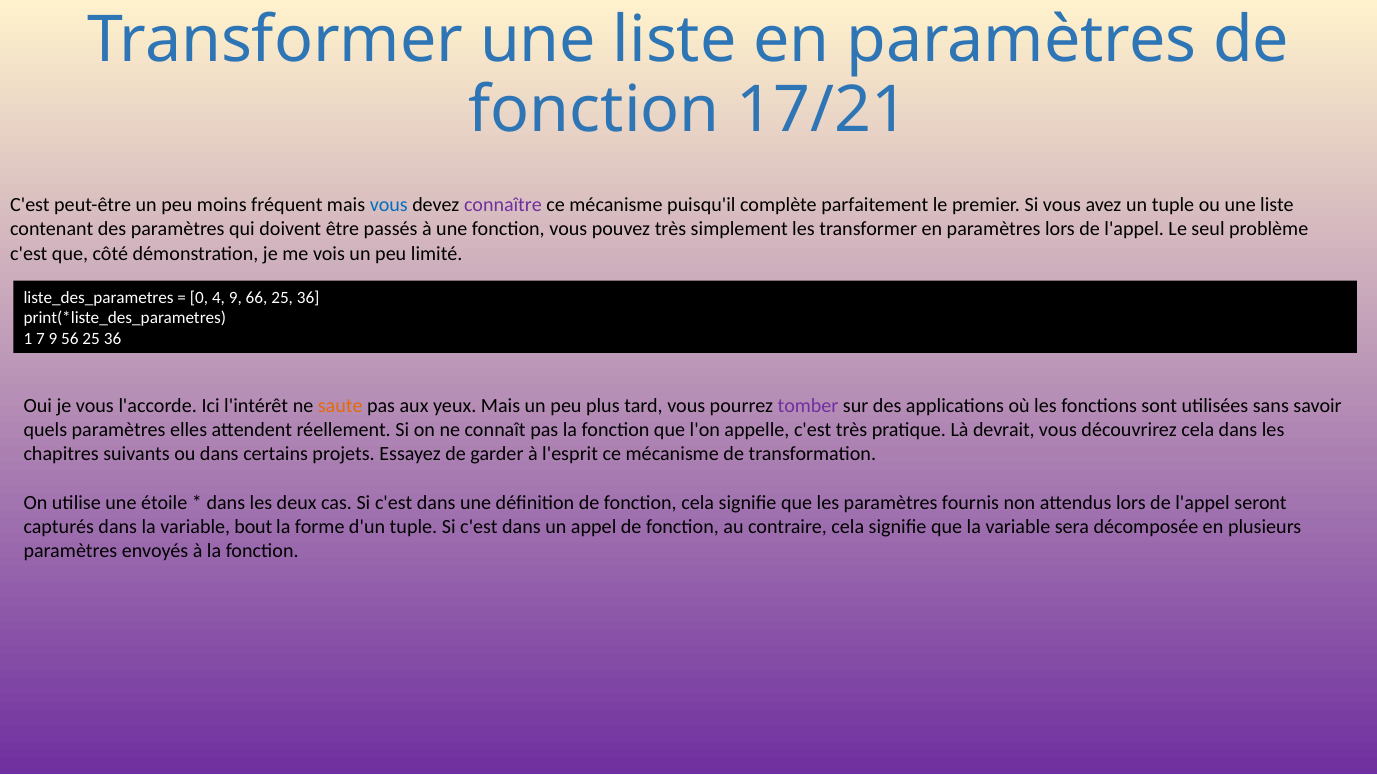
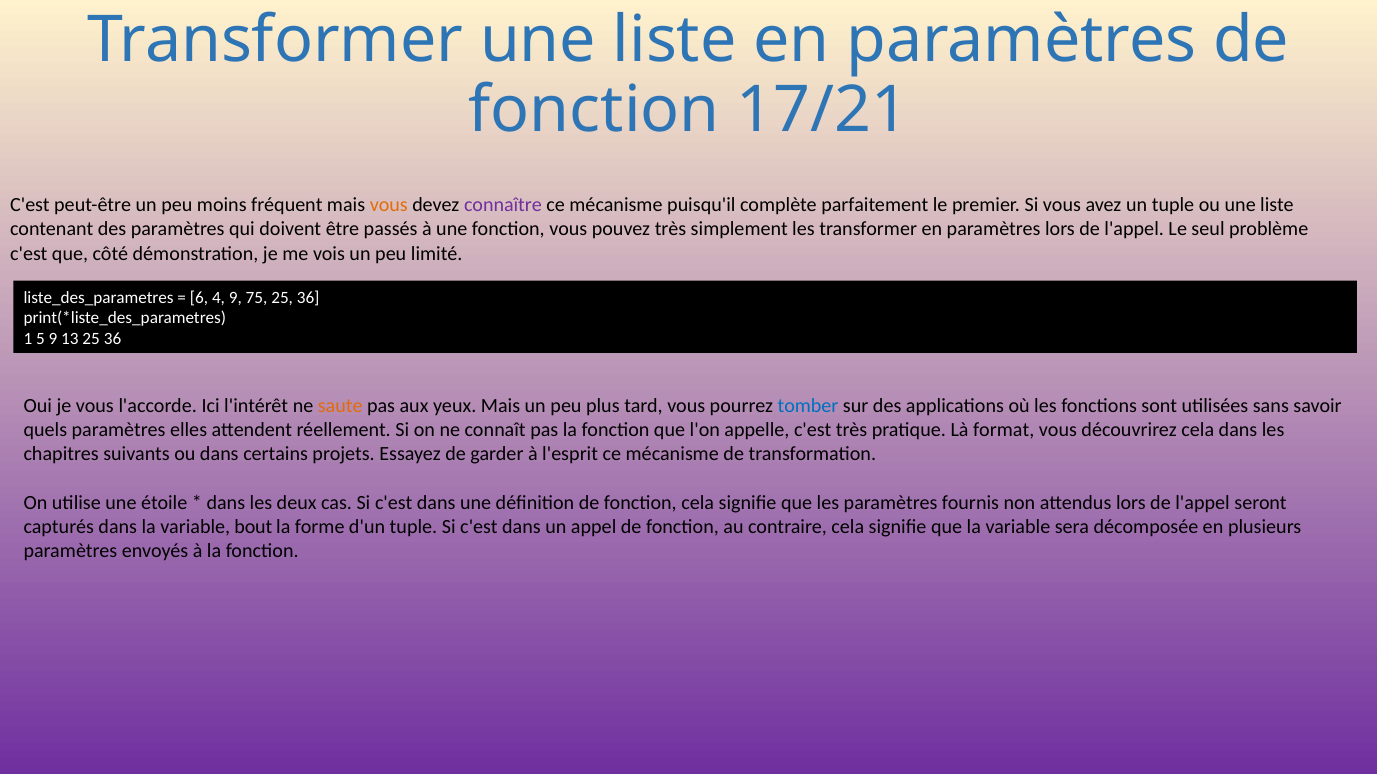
vous colour: blue -> orange (389, 205)
0: 0 -> 6 (199, 297)
66: 66 -> 75 (257, 297)
7: 7 -> 5 (40, 338)
56: 56 -> 13 (70, 338)
tomber colour: purple -> blue (808, 406)
devrait: devrait -> format (1004, 430)
